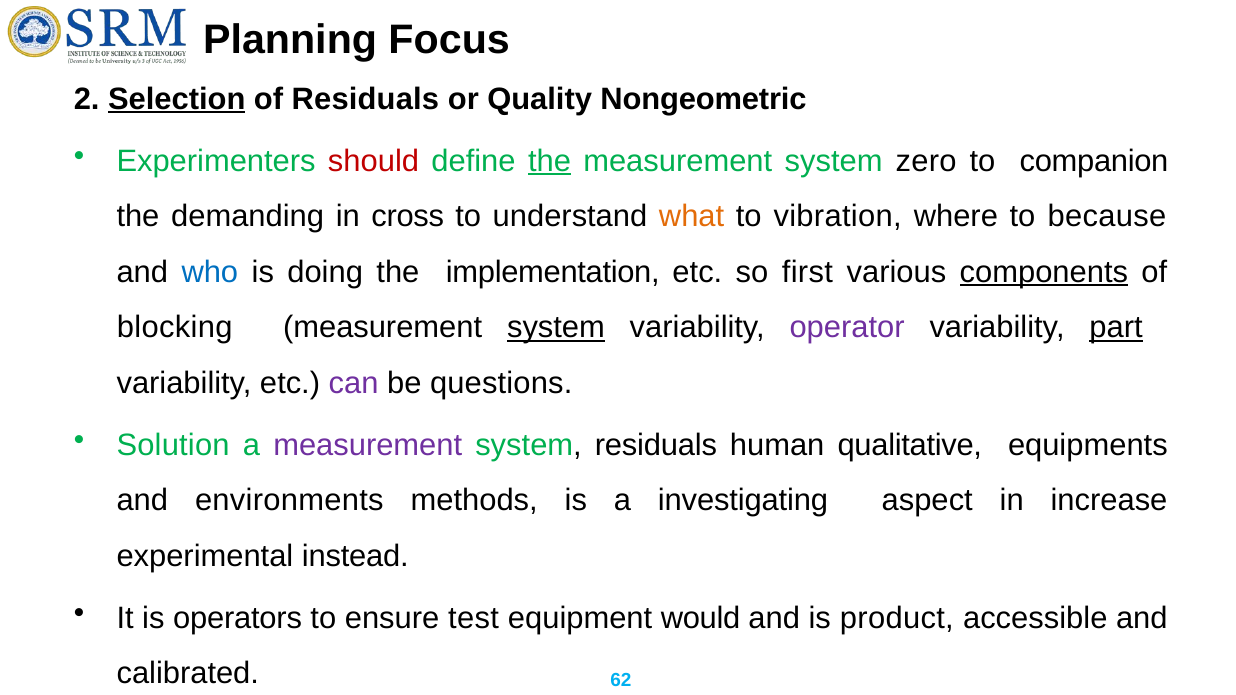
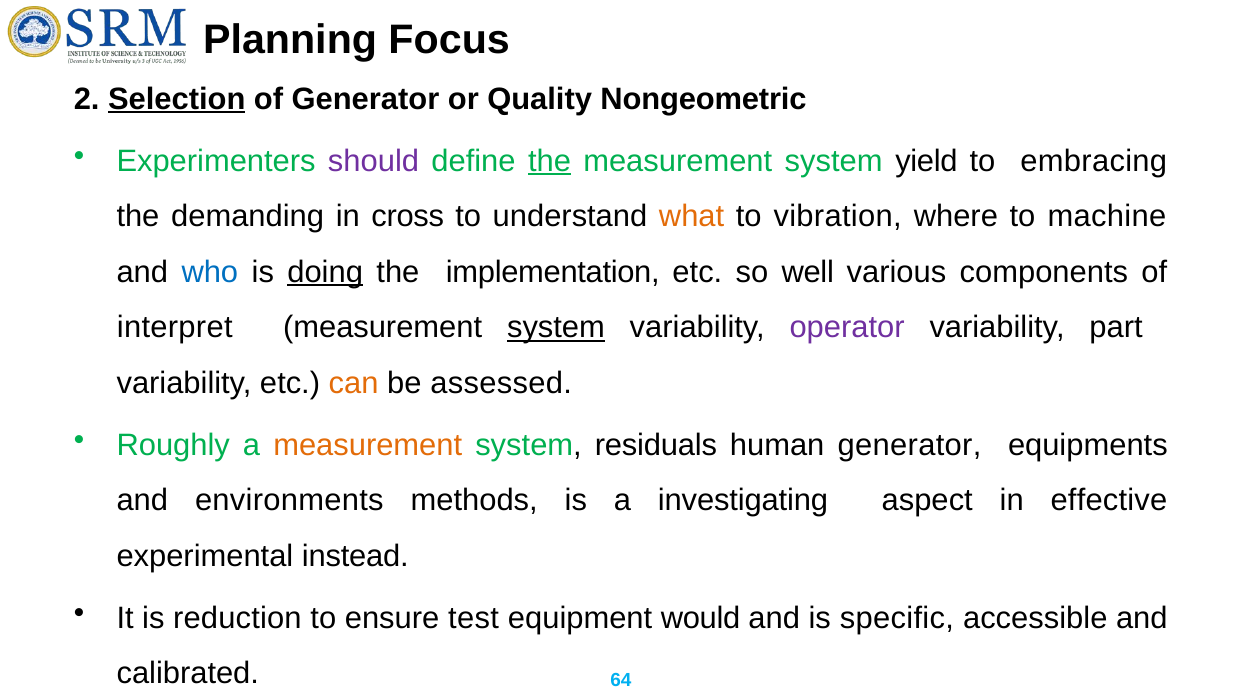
of Residuals: Residuals -> Generator (365, 99)
should colour: red -> purple (374, 161)
zero: zero -> yield (926, 161)
companion: companion -> embracing (1094, 161)
because: because -> machine (1107, 217)
doing underline: none -> present (325, 272)
first: first -> well (808, 272)
components underline: present -> none (1044, 272)
blocking: blocking -> interpret (175, 328)
part underline: present -> none (1116, 328)
can colour: purple -> orange (354, 383)
questions: questions -> assessed (501, 383)
Solution: Solution -> Roughly (173, 445)
measurement colour: purple -> orange (368, 445)
human qualitative: qualitative -> generator (910, 445)
increase: increase -> effective (1109, 501)
operators: operators -> reduction (237, 618)
product: product -> specific (897, 618)
62: 62 -> 64 (621, 681)
